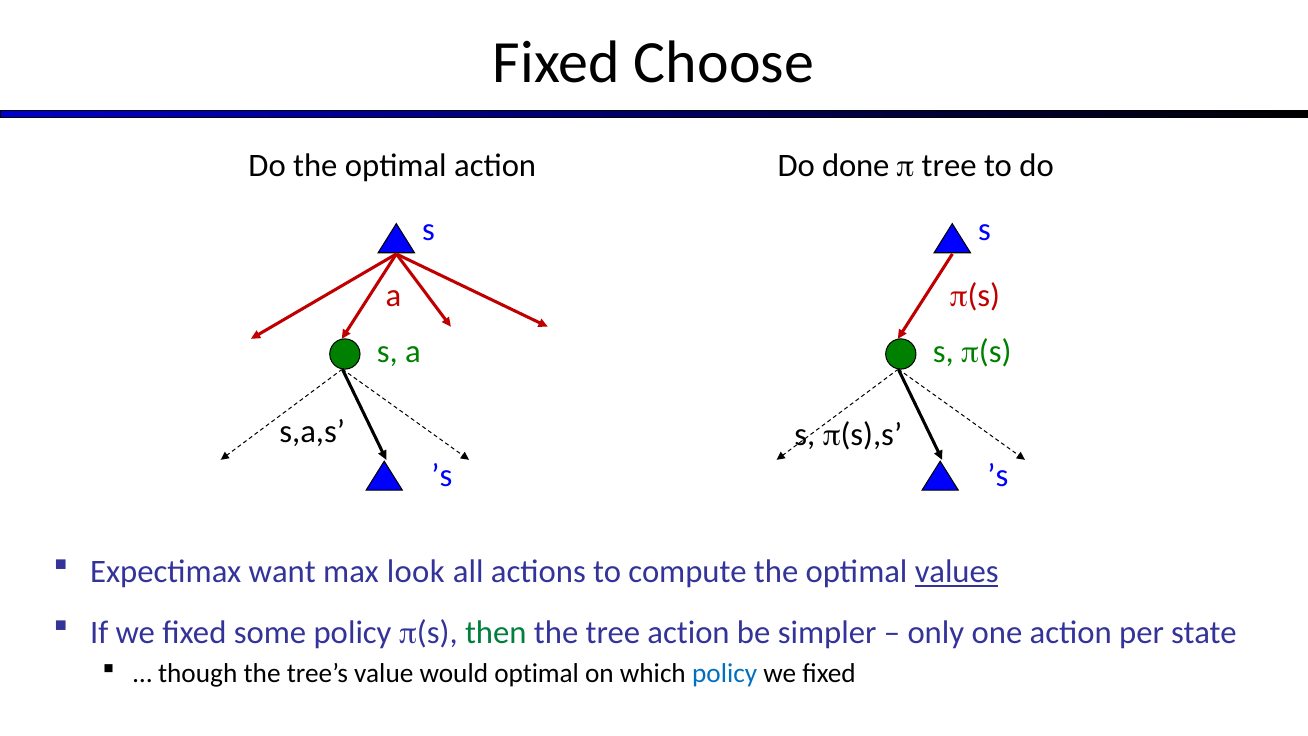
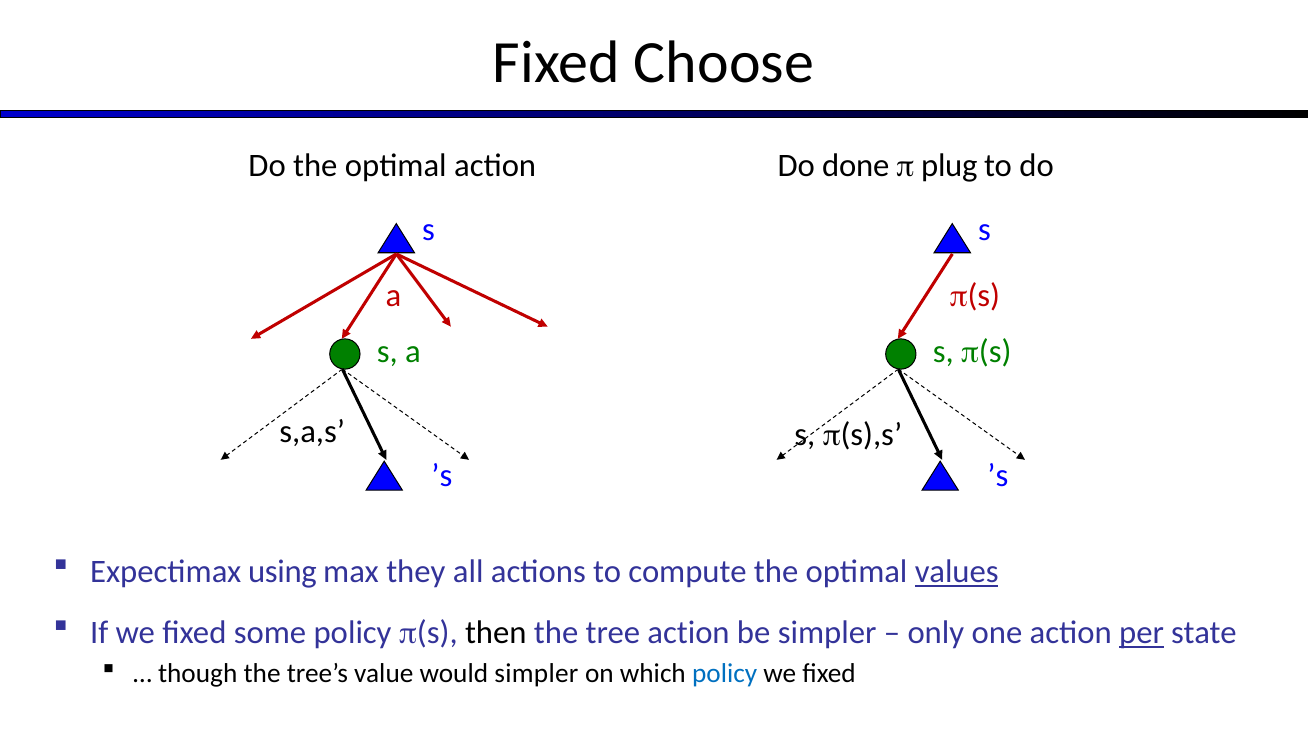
tree: tree -> plug (949, 165)
want: want -> using (282, 571)
look: look -> they (416, 571)
then colour: green -> black (496, 632)
per underline: none -> present (1142, 632)
would optimal: optimal -> simpler (536, 673)
